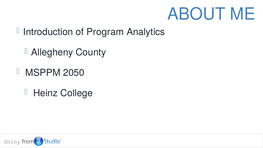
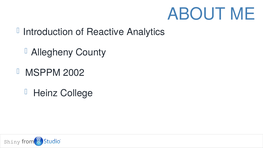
Program: Program -> Reactive (105, 32)
2050: 2050 -> 2002 (74, 73)
